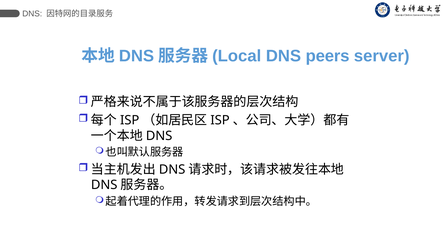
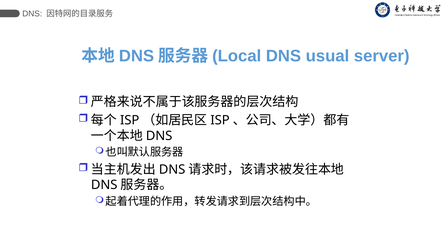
peers: peers -> usual (327, 56)
